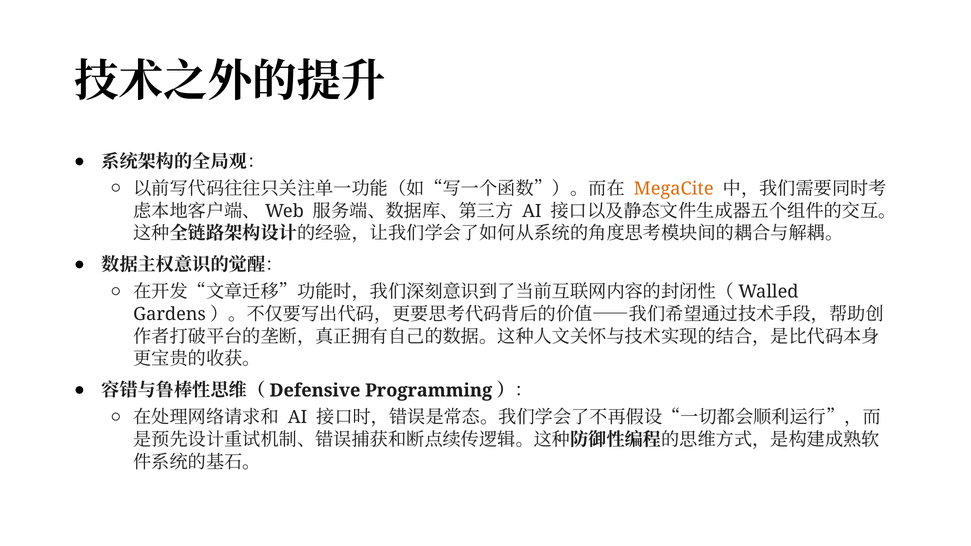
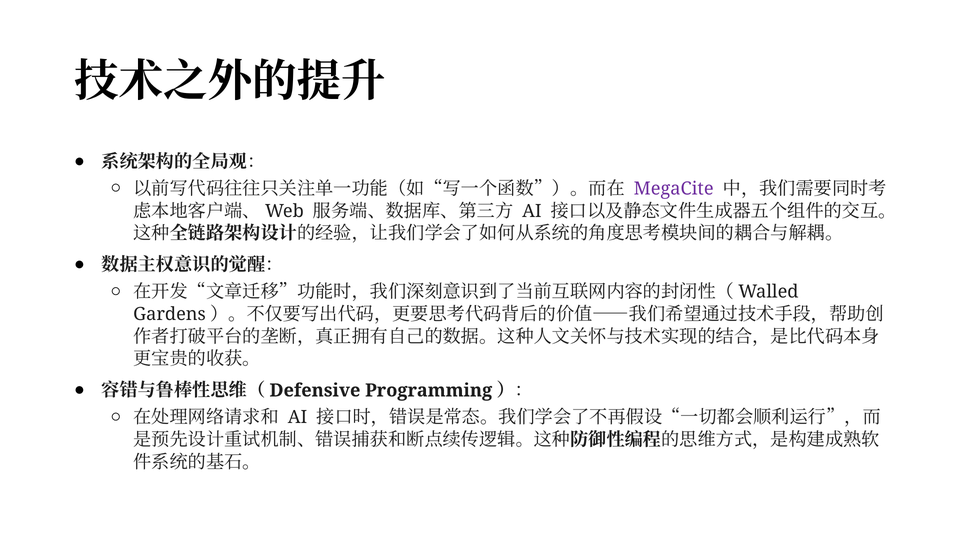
MegaCite colour: orange -> purple (674, 189)
